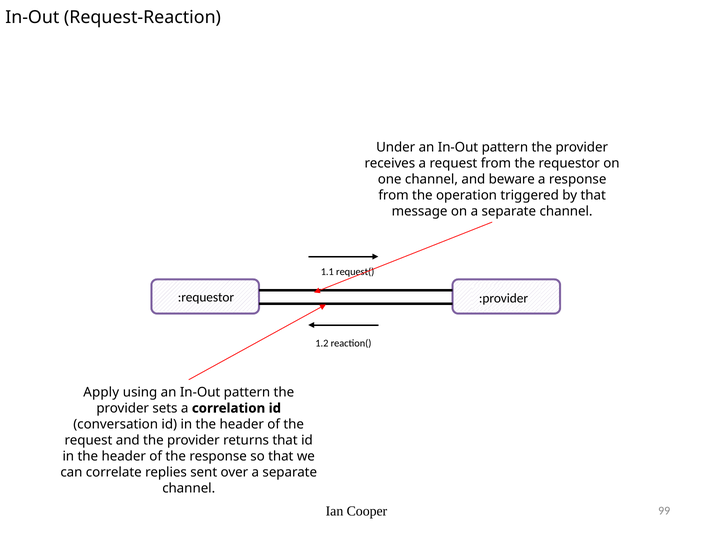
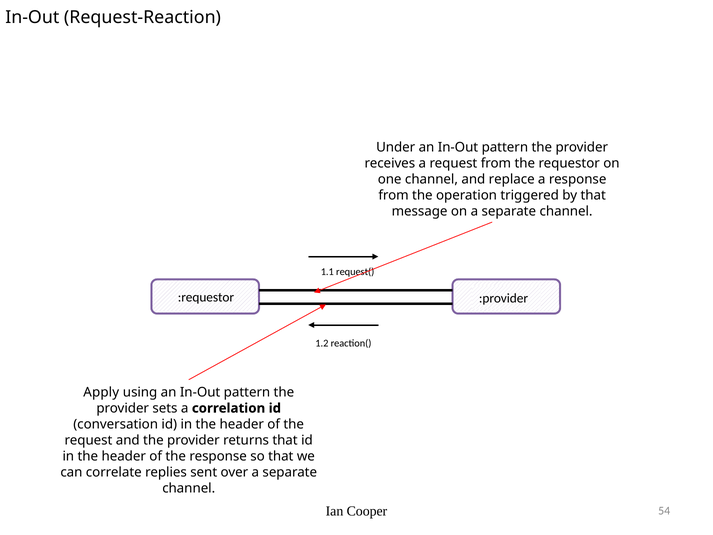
beware: beware -> replace (512, 179)
99: 99 -> 54 (664, 511)
